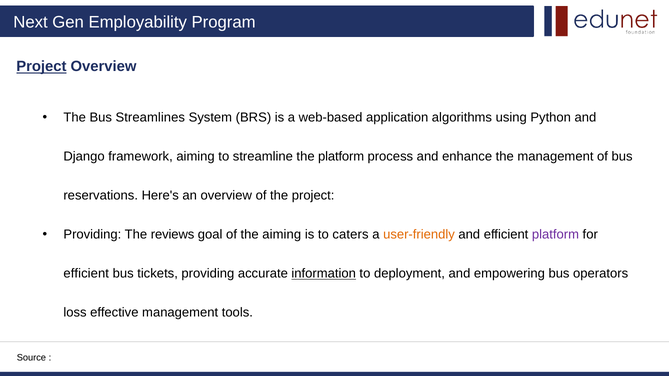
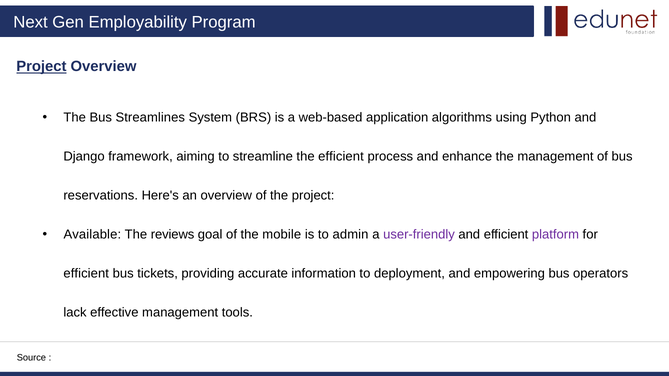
the platform: platform -> efficient (341, 157)
Providing: Providing -> Available (92, 235)
the aiming: aiming -> mobile (282, 235)
caters: caters -> admin (351, 235)
user-friendly colour: orange -> purple (419, 235)
information underline: present -> none (324, 274)
loss: loss -> lack (75, 313)
